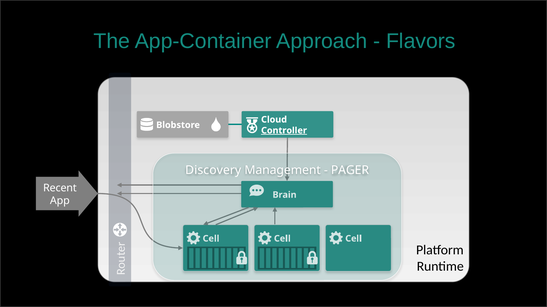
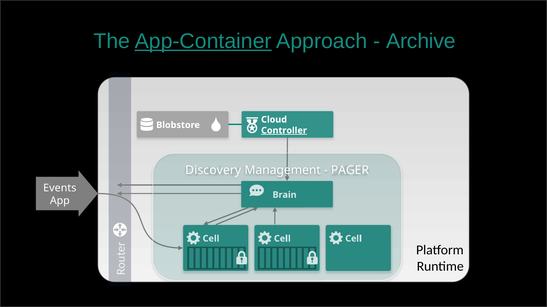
App-Container underline: none -> present (203, 41)
Flavors: Flavors -> Archive (421, 41)
Recent: Recent -> Events (60, 188)
